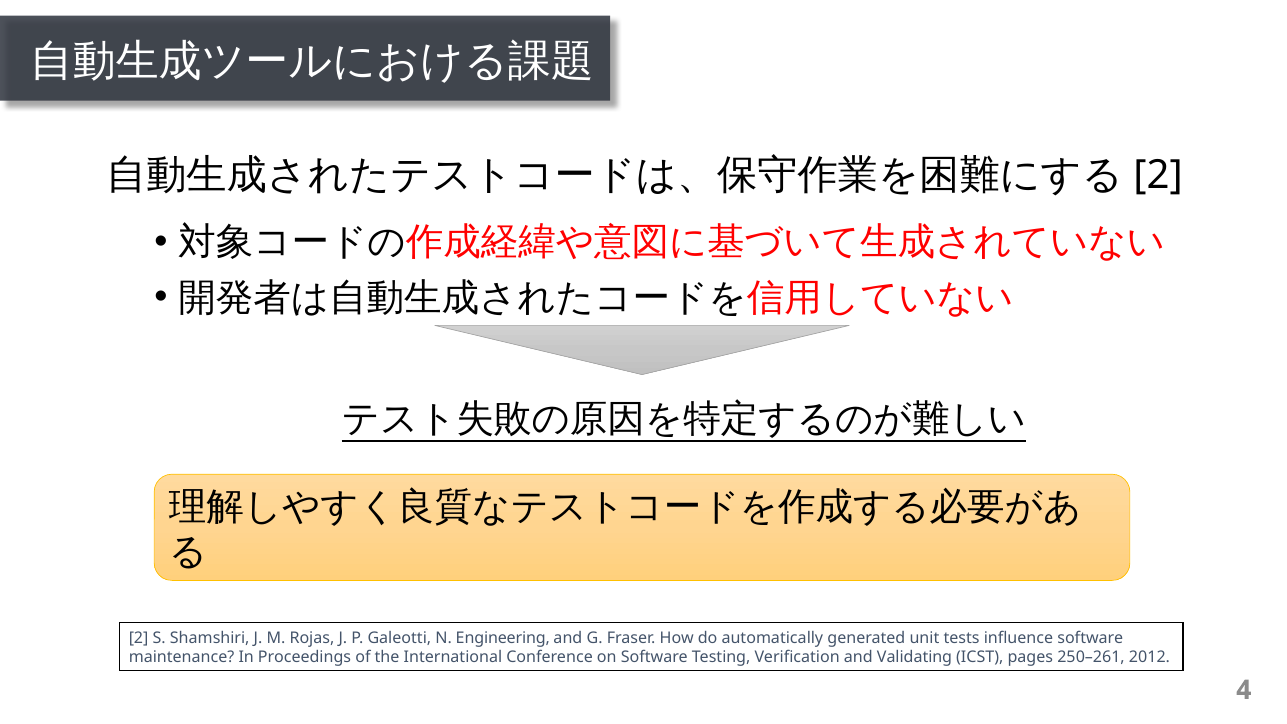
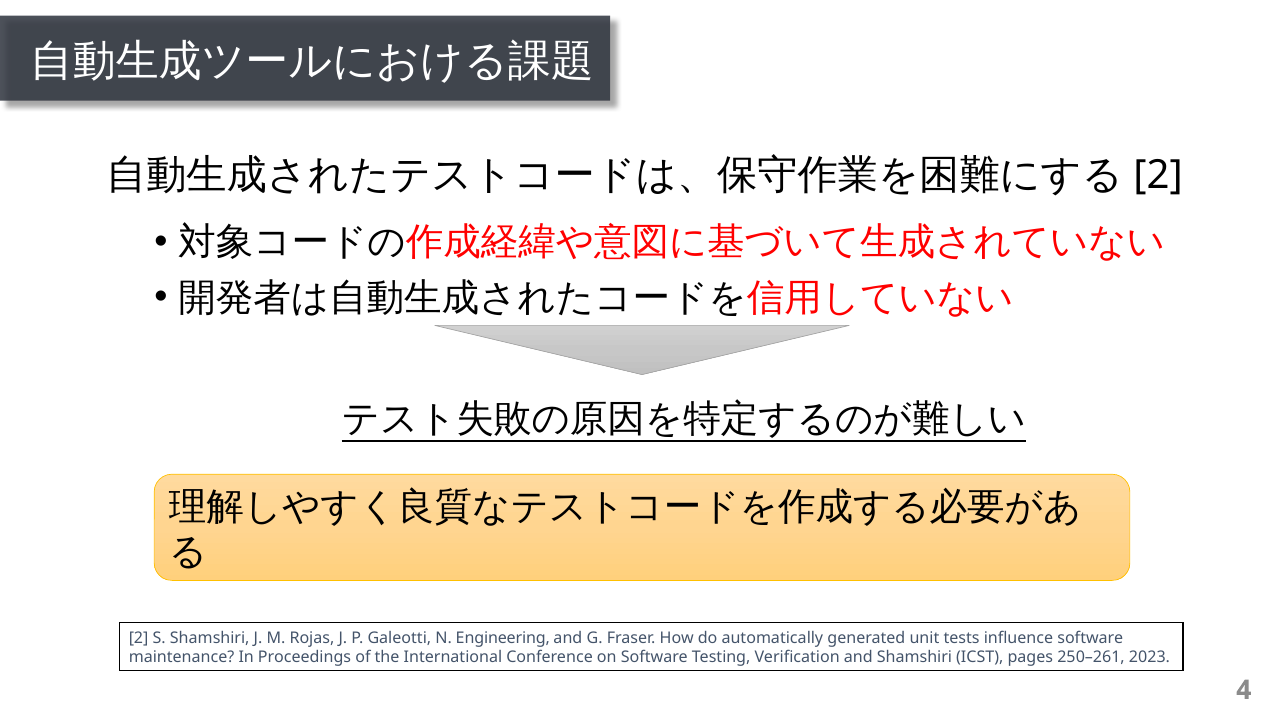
and Validating: Validating -> Shamshiri (915, 657)
2012: 2012 -> 2023 (1149, 657)
